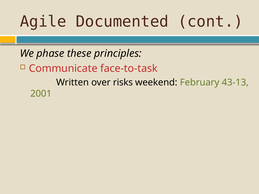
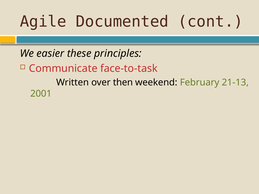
phase: phase -> easier (50, 54)
risks: risks -> then (123, 82)
43-13: 43-13 -> 21-13 (235, 82)
